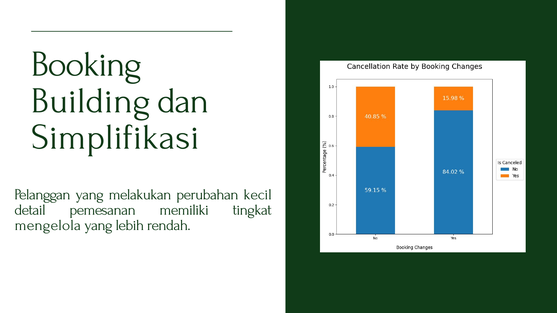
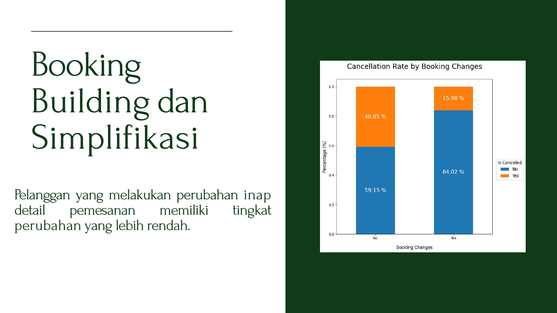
kecil: kecil -> inap (257, 194)
mengelola: mengelola -> perubahan (48, 225)
